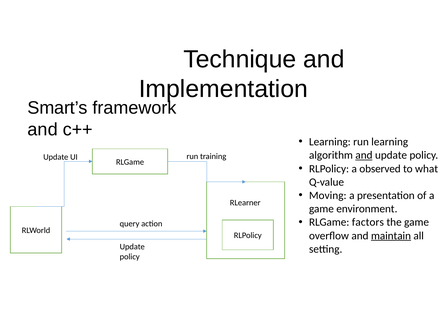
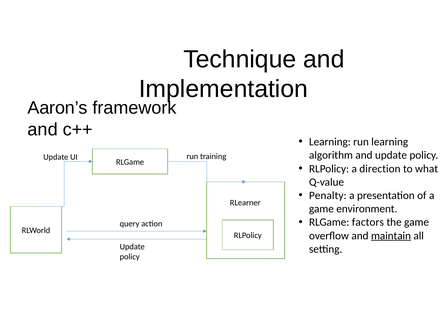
Smart’s: Smart’s -> Aaron’s (58, 108)
and underline: present -> none (364, 155)
observed: observed -> direction (380, 169)
Moving: Moving -> Penalty (328, 196)
